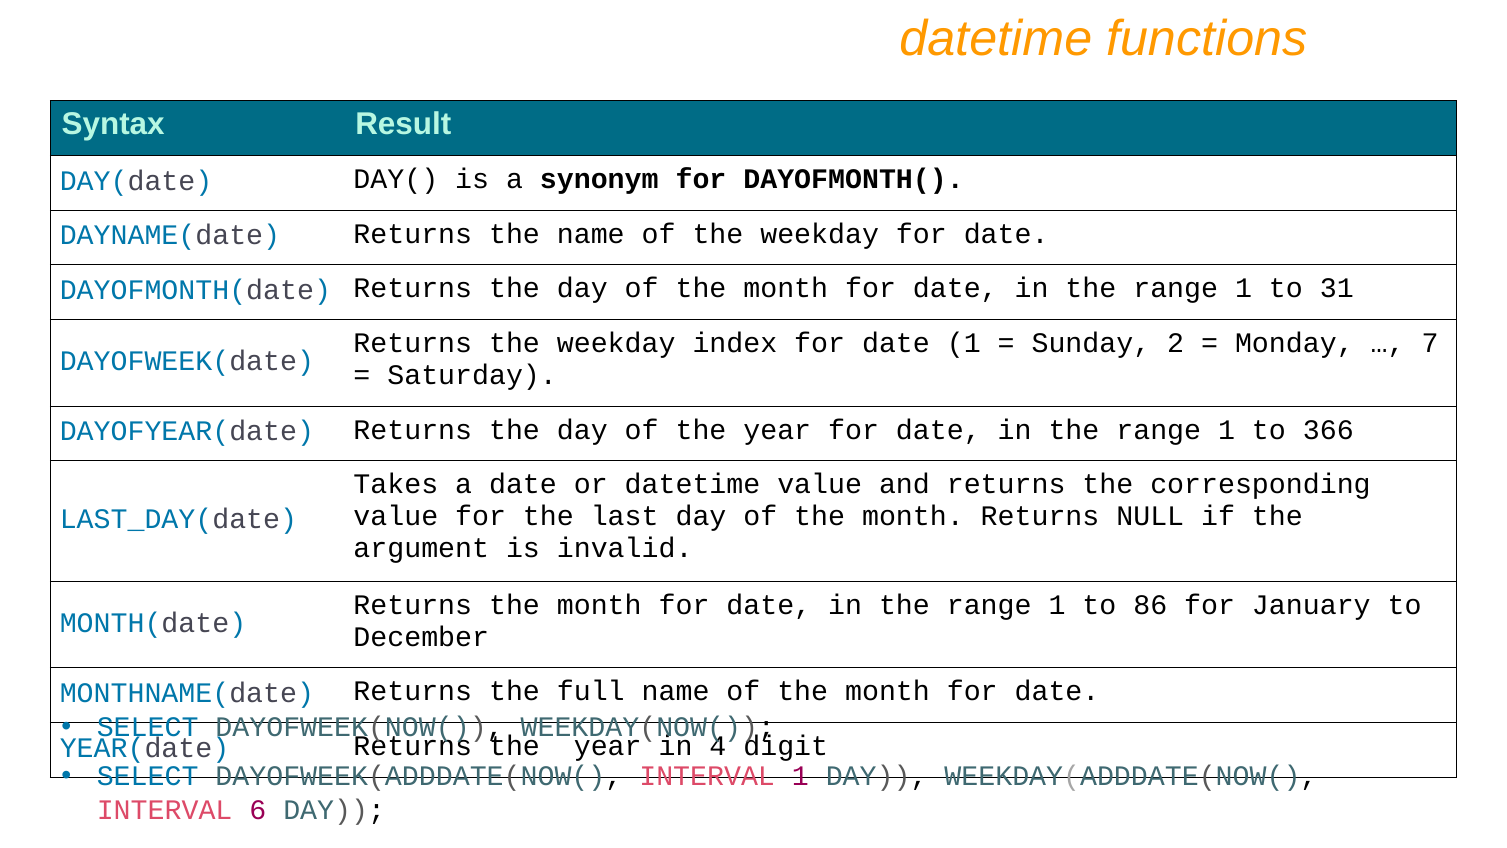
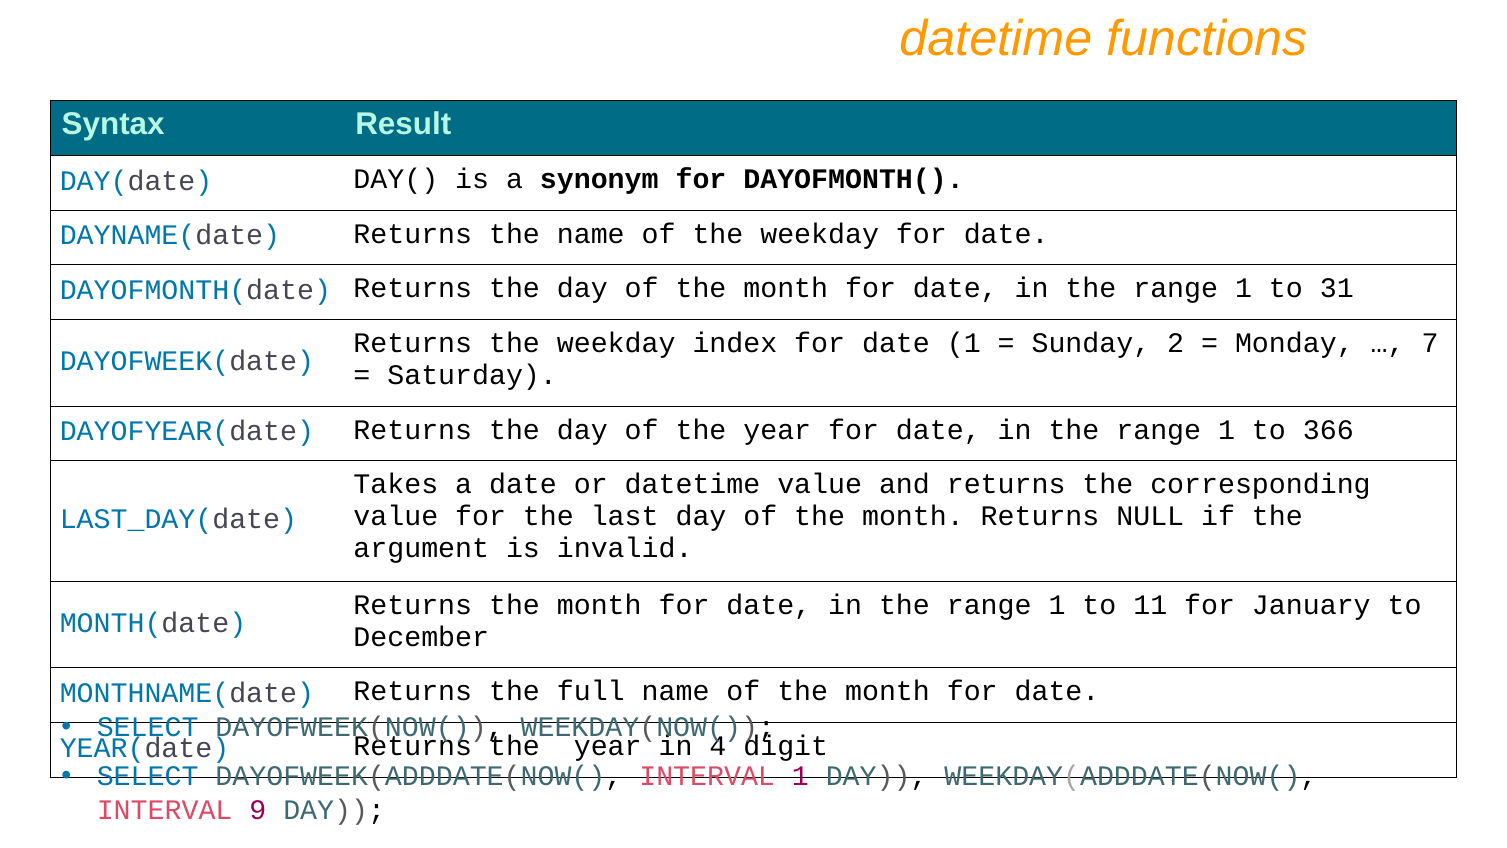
86: 86 -> 11 (1150, 605)
6: 6 -> 9 (258, 810)
